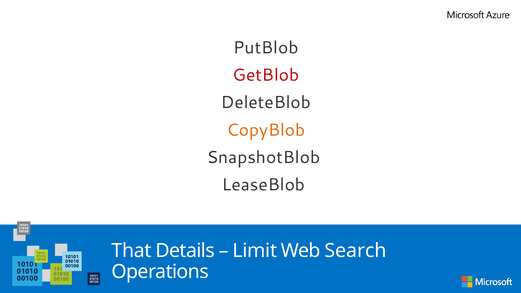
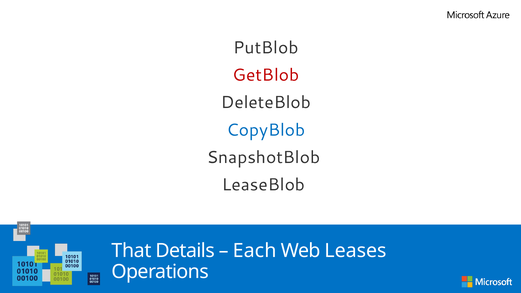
CopyBlob colour: orange -> blue (266, 130)
Limit: Limit -> Each (255, 251)
Search: Search -> Leases (356, 251)
